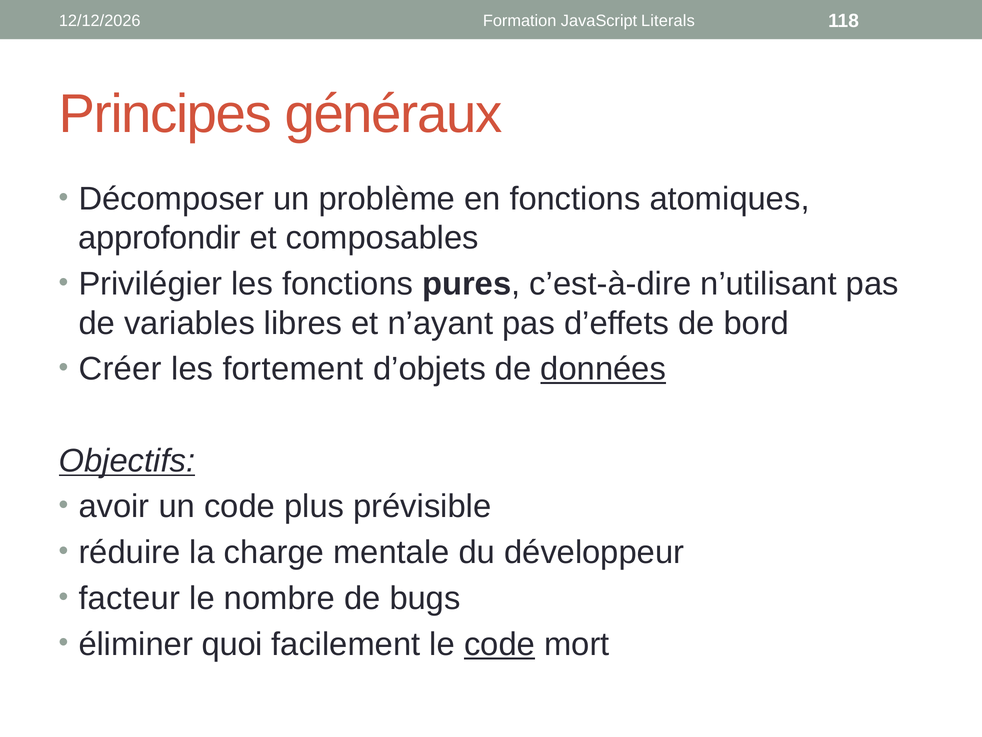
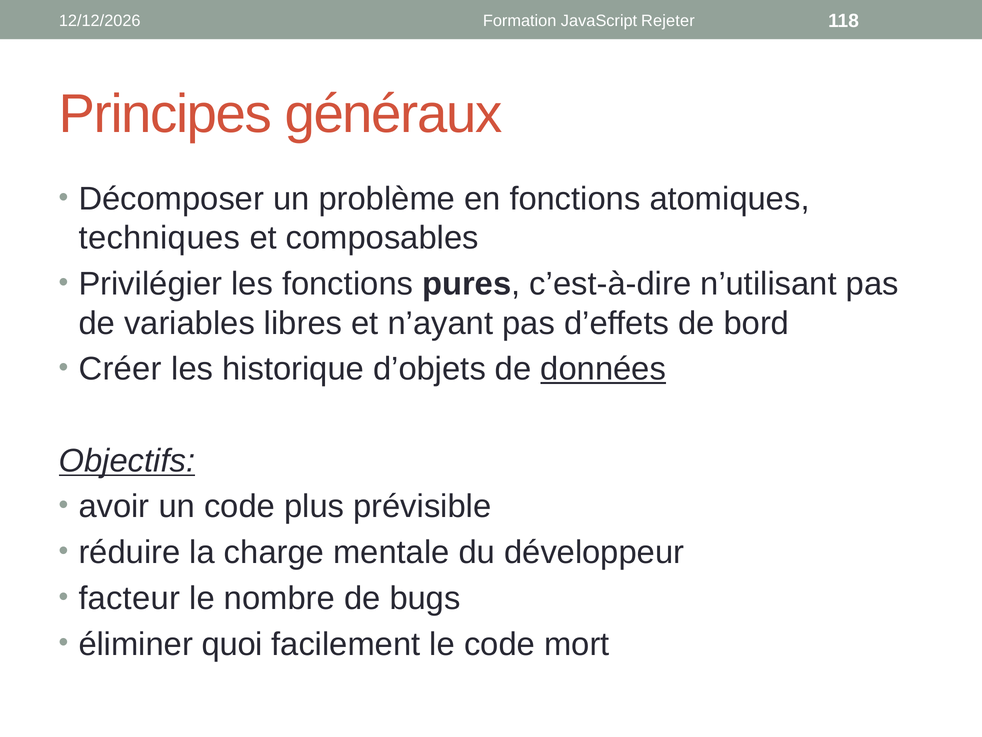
Literals: Literals -> Rejeter (668, 21)
approfondir: approfondir -> techniques (159, 238)
fortement: fortement -> historique (293, 369)
code underline: present -> none (500, 644)
